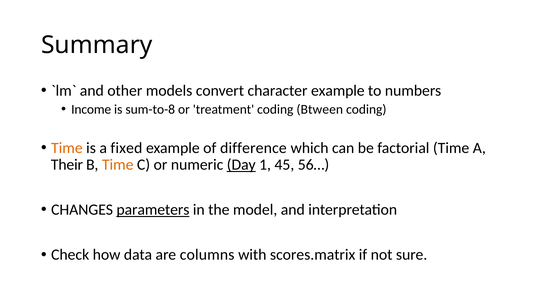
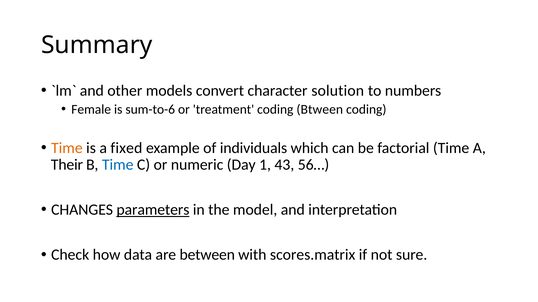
character example: example -> solution (338, 91)
Income: Income -> Female (91, 110)
sum-to-8: sum-to-8 -> sum-to-6 (150, 110)
difference: difference -> individuals (254, 148)
Time colour: orange -> blue (118, 165)
Day underline: present -> none (241, 165)
45: 45 -> 43 (284, 165)
columns: columns -> between (207, 255)
